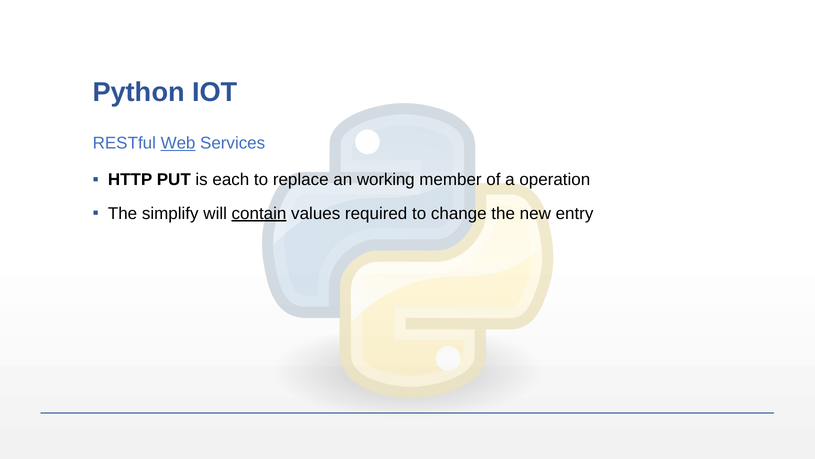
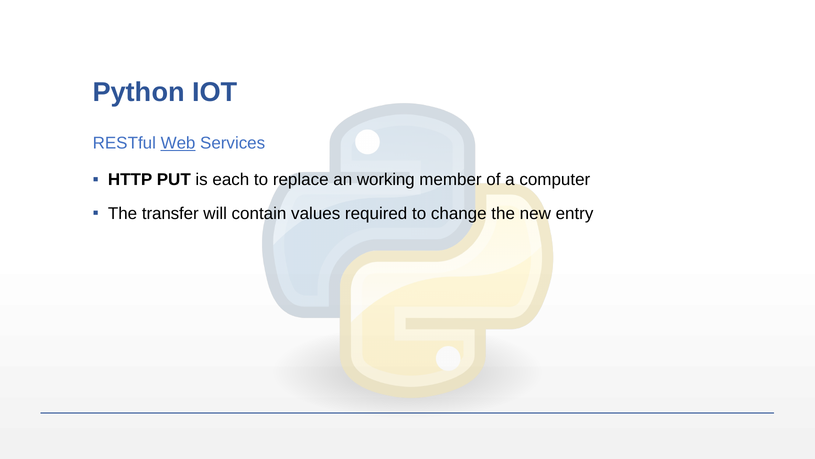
operation: operation -> computer (555, 180)
simplify: simplify -> transfer (170, 213)
contain underline: present -> none (259, 213)
